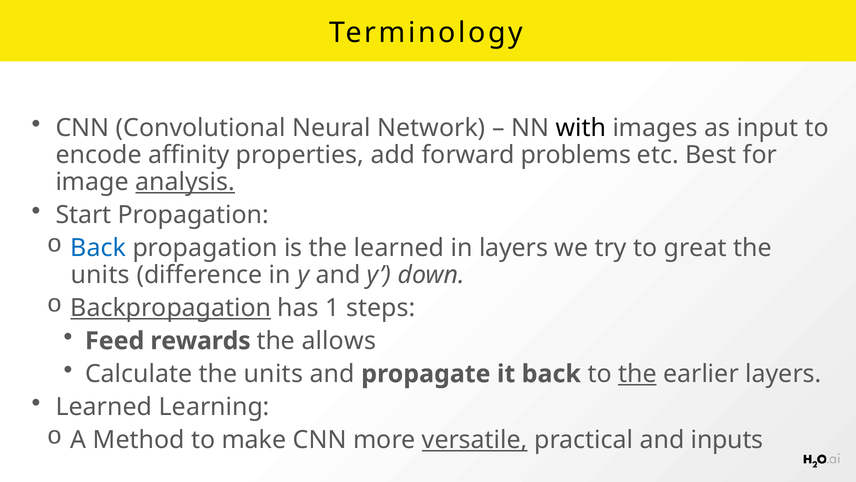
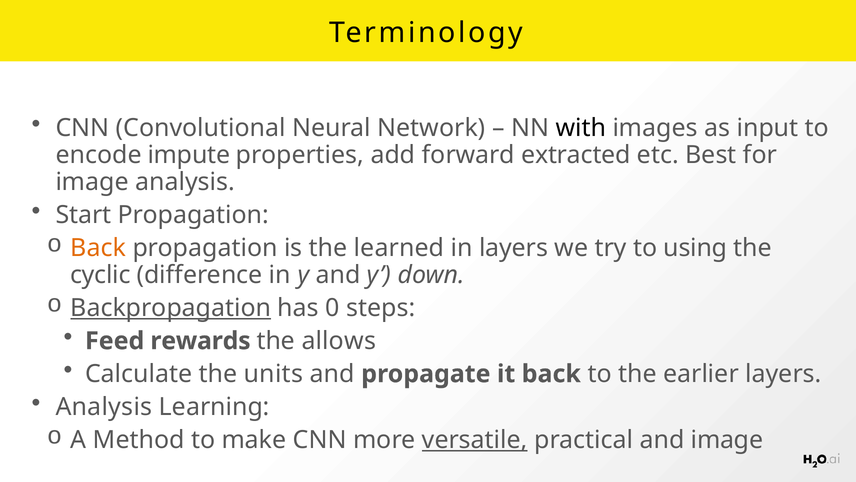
affinity: affinity -> impute (189, 155)
problems: problems -> extracted (576, 155)
analysis underline: present -> none (185, 182)
Back colour: blue -> orange (98, 248)
great: great -> using (695, 248)
units: units -> cyclic (100, 275)
1: 1 -> 0 (333, 308)
the underline: present -> none (637, 374)
Learned: Learned -> Analysis (104, 407)
and inputs: inputs -> image (727, 440)
